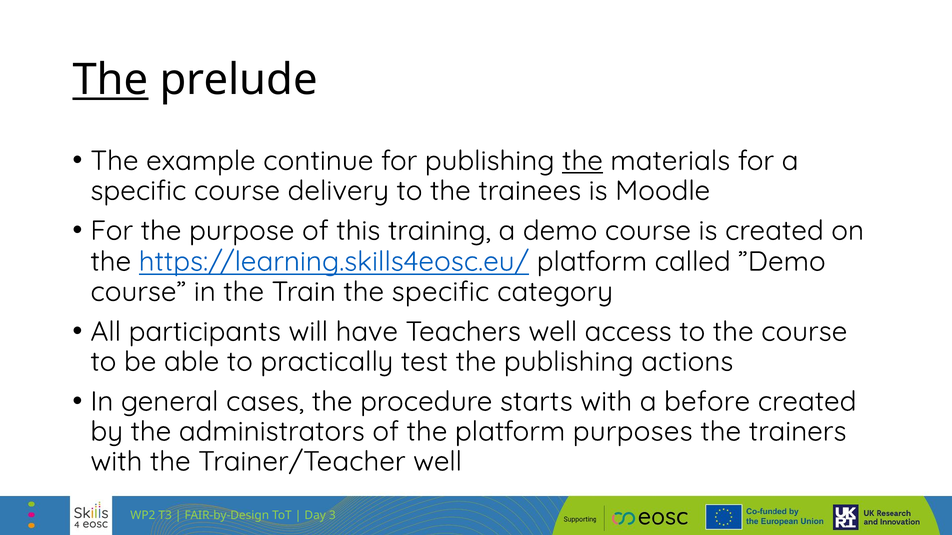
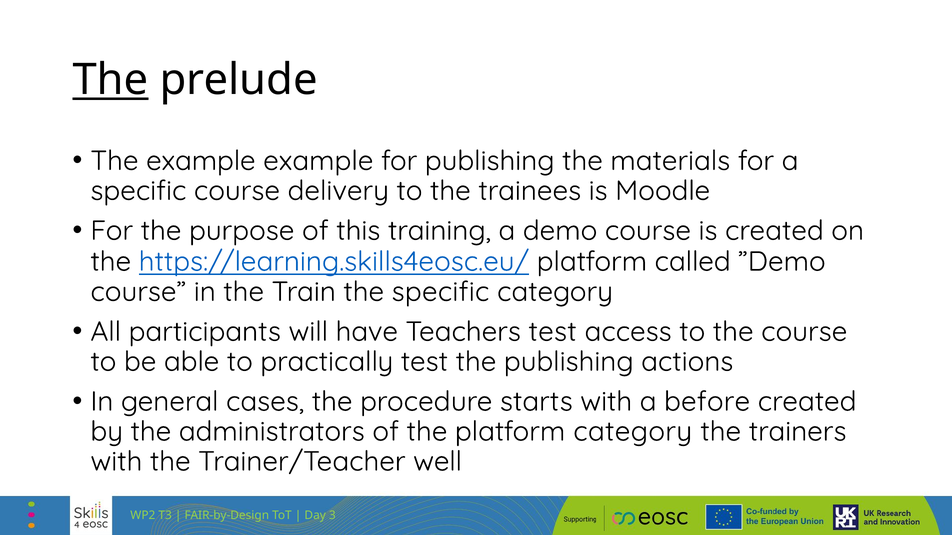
example continue: continue -> example (318, 161)
the underline: present -> none (582, 161)
Teachers well: well -> test (553, 332)
platform purposes: purposes -> category (633, 432)
